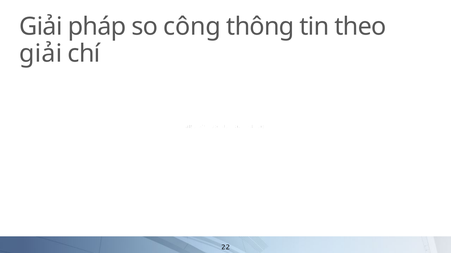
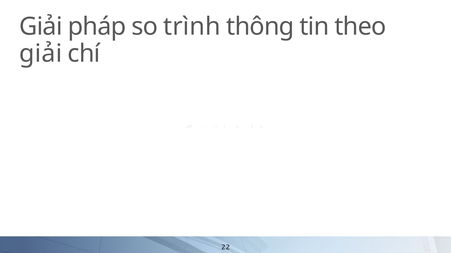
công: công -> trình (192, 27)
